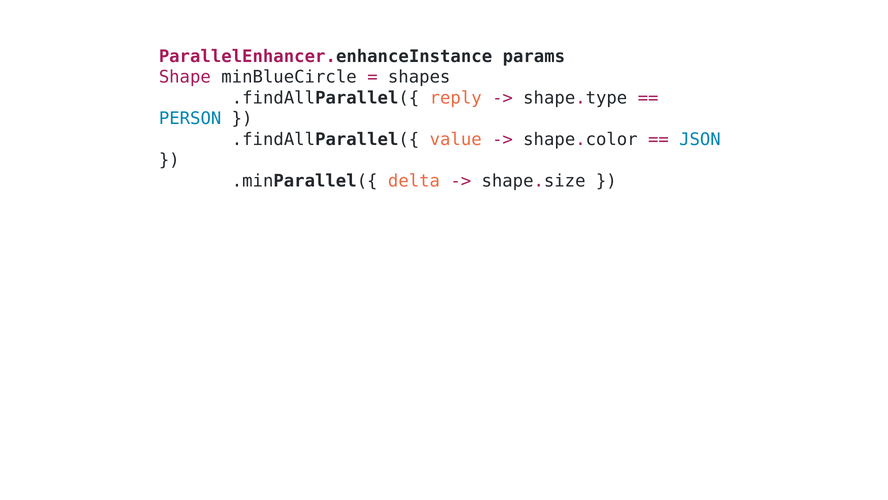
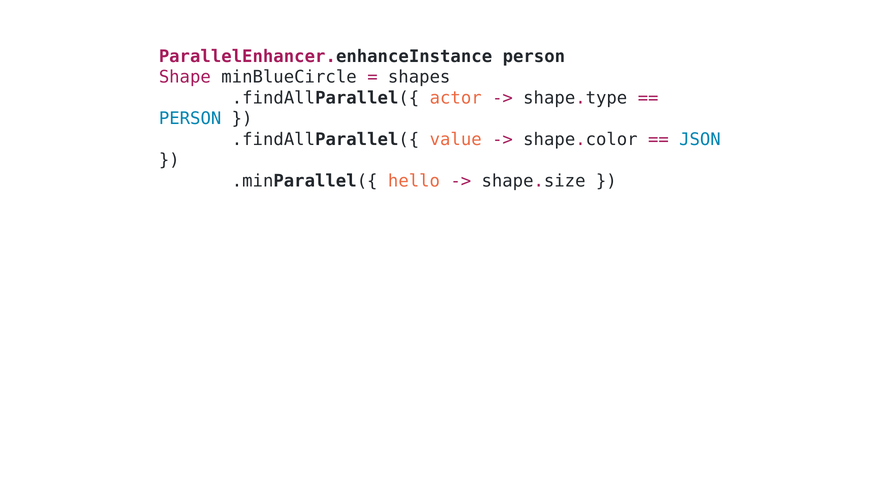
ParallelEnhancer.enhanceInstance params: params -> person (534, 56)
reply: reply -> actor (456, 98)
delta: delta -> hello (414, 181)
